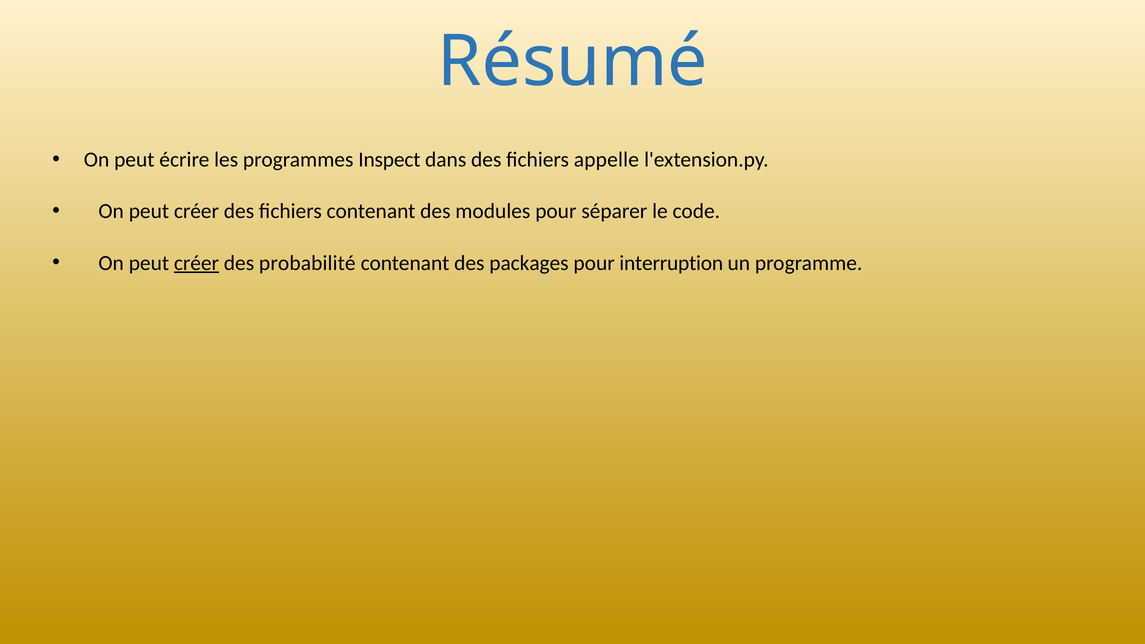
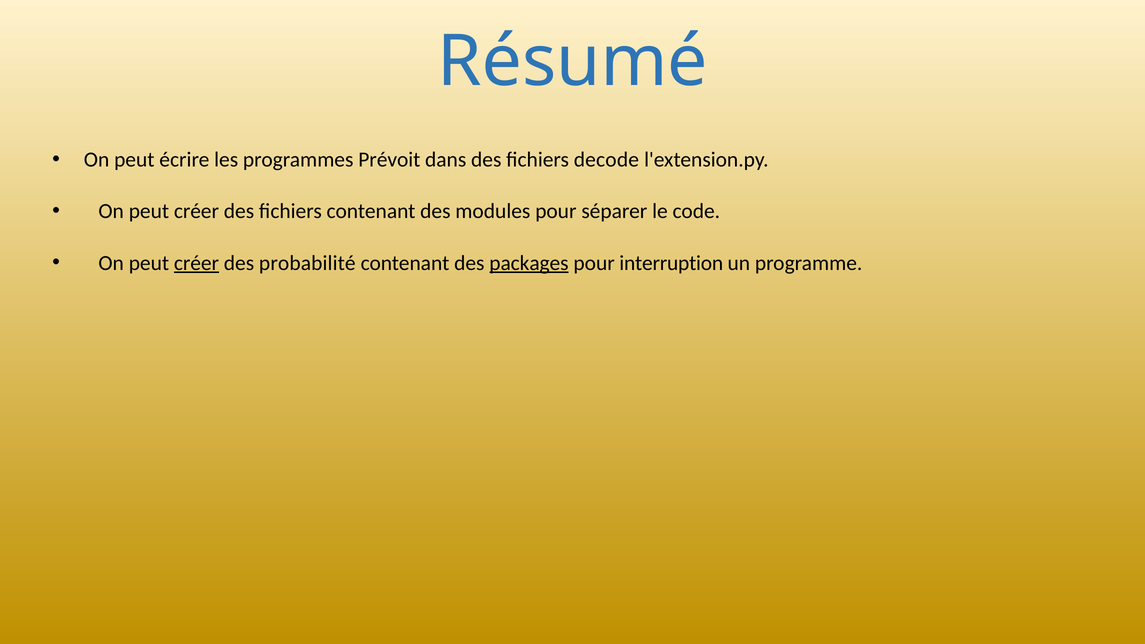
Inspect: Inspect -> Prévoit (389, 160)
appelle: appelle -> decode (606, 160)
packages underline: none -> present (529, 263)
